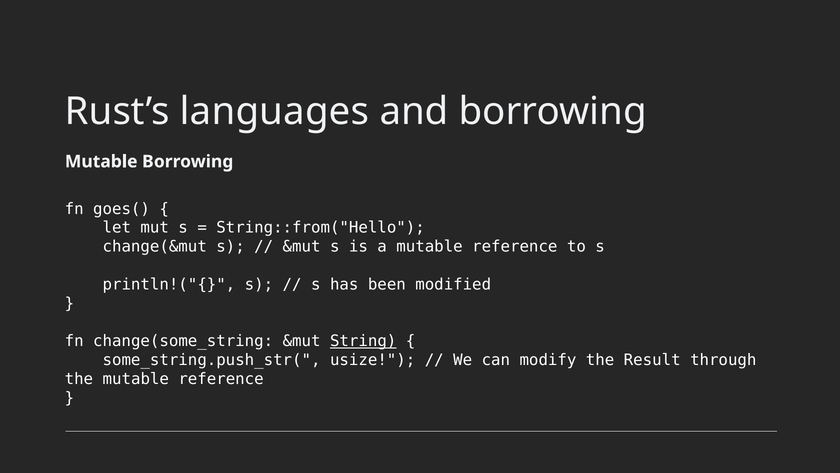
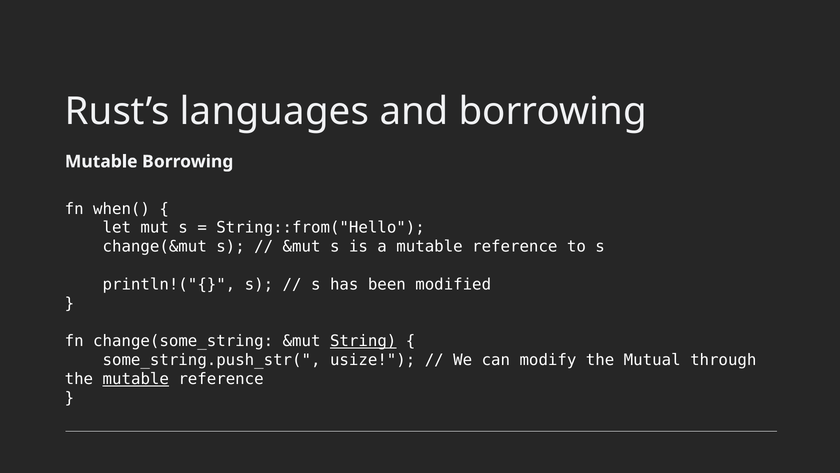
goes(: goes( -> when( (122, 209)
Result: Result -> Mutual (652, 360)
mutable underline: none -> present (136, 379)
